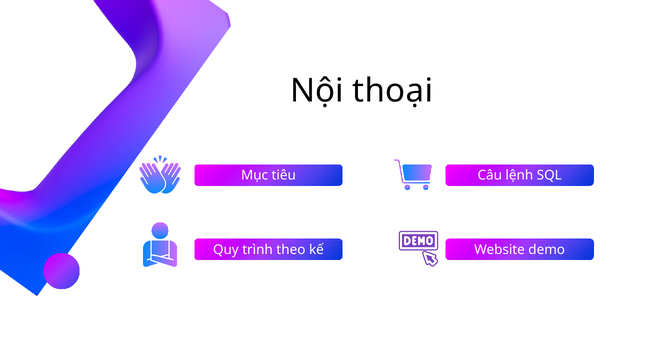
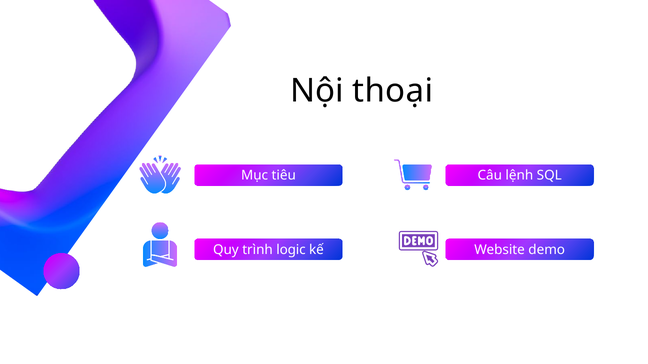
theo: theo -> logic (291, 250)
